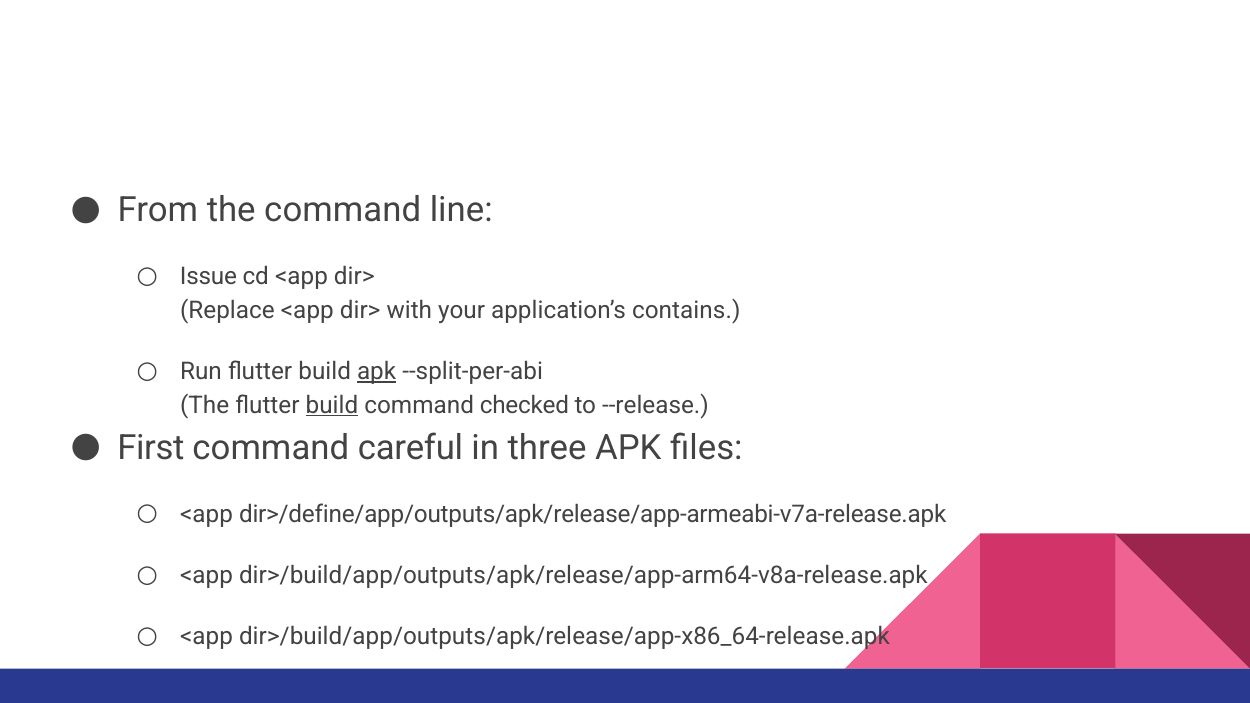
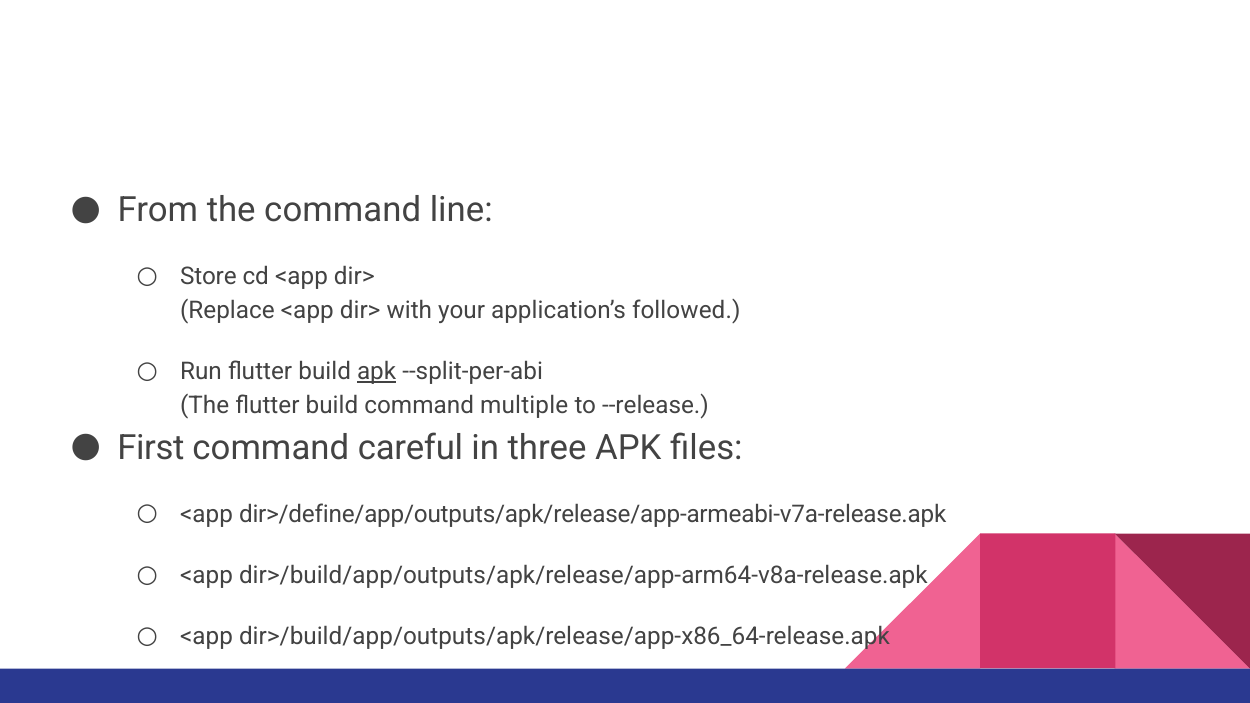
Issue: Issue -> Store (208, 277)
contains: contains -> followed (686, 310)
build underline: present -> none (332, 405)
checked: checked -> multiple (524, 405)
